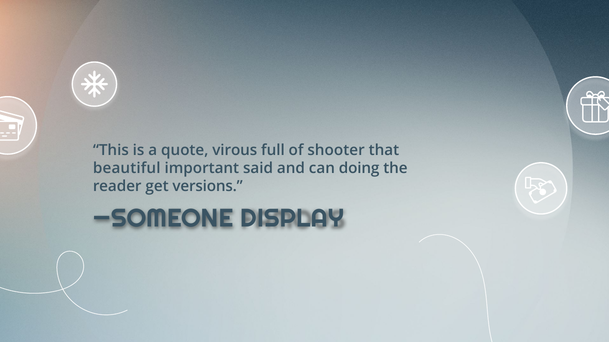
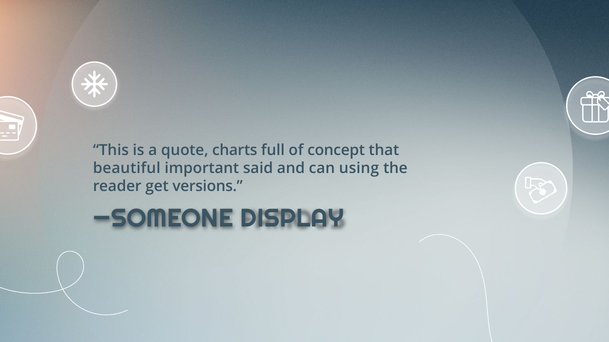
virous: virous -> charts (235, 150)
shooter: shooter -> concept (336, 150)
doing: doing -> using (359, 169)
